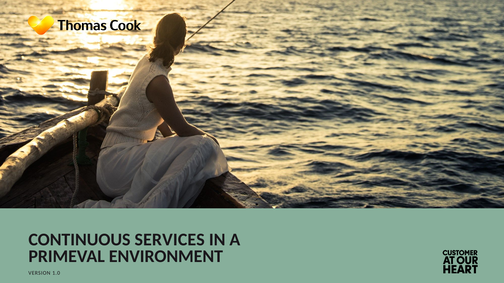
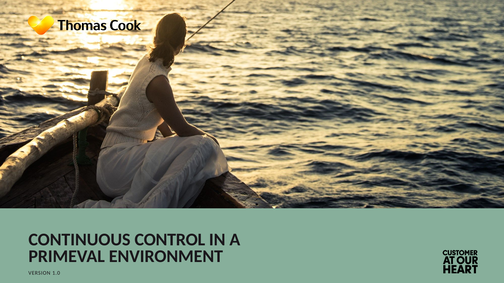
SERVICES: SERVICES -> CONTROL (170, 240)
